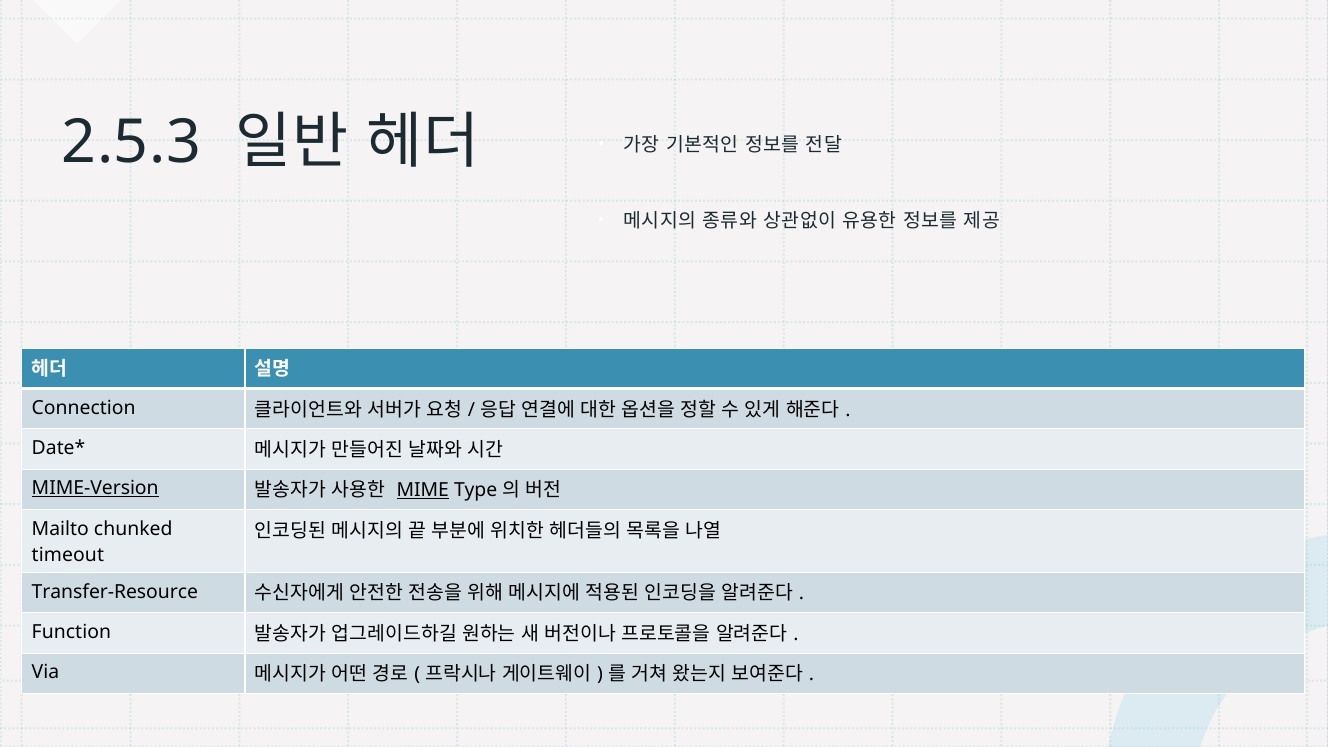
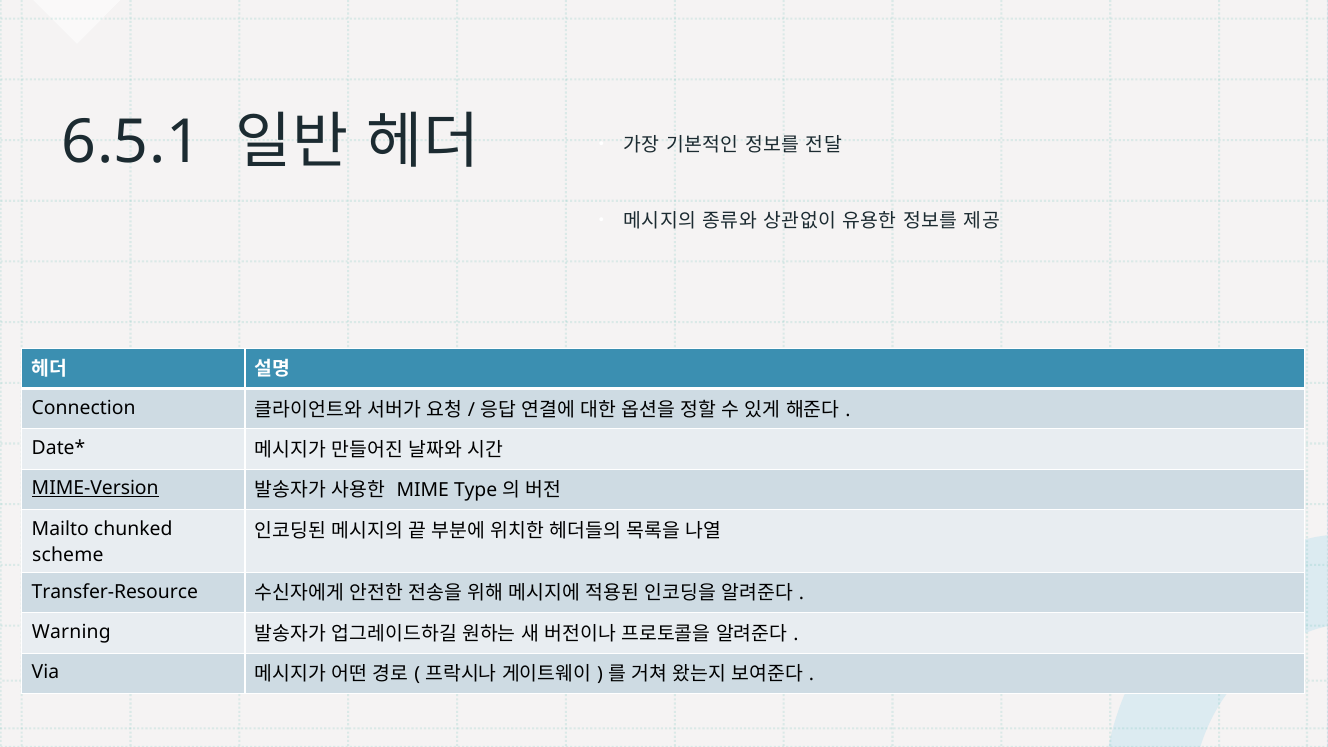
2.5.3: 2.5.3 -> 6.5.1 (131, 142)
MIME underline: present -> none (423, 490)
timeout: timeout -> scheme (68, 555)
Function: Function -> Warning (71, 632)
